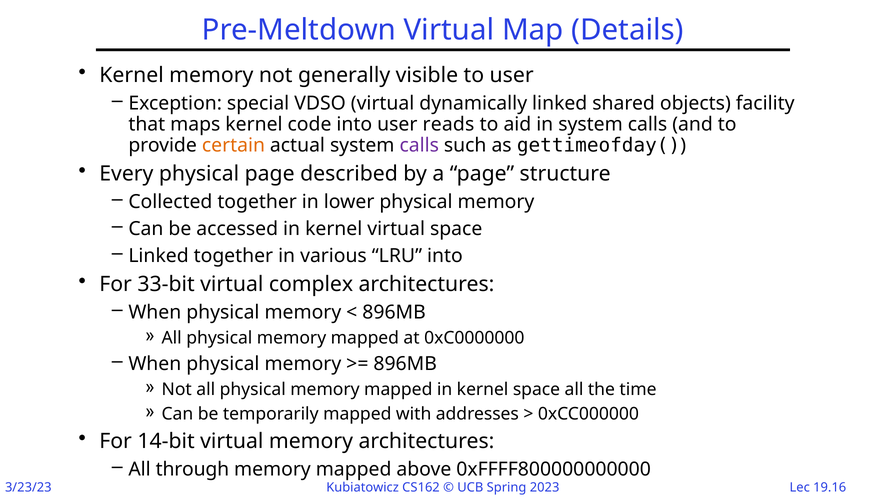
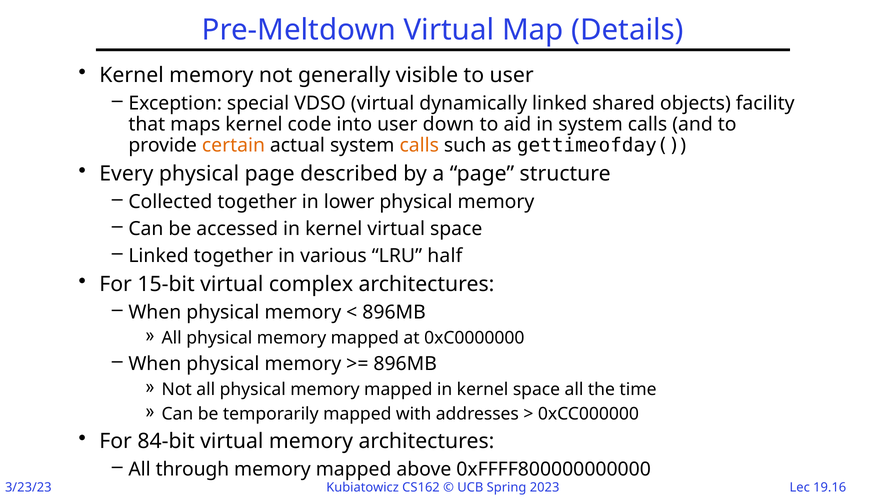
reads: reads -> down (448, 124)
calls colour: purple -> orange (419, 145)
LRU into: into -> half (445, 256)
33-bit: 33-bit -> 15-bit (166, 285)
14-bit: 14-bit -> 84-bit (166, 442)
